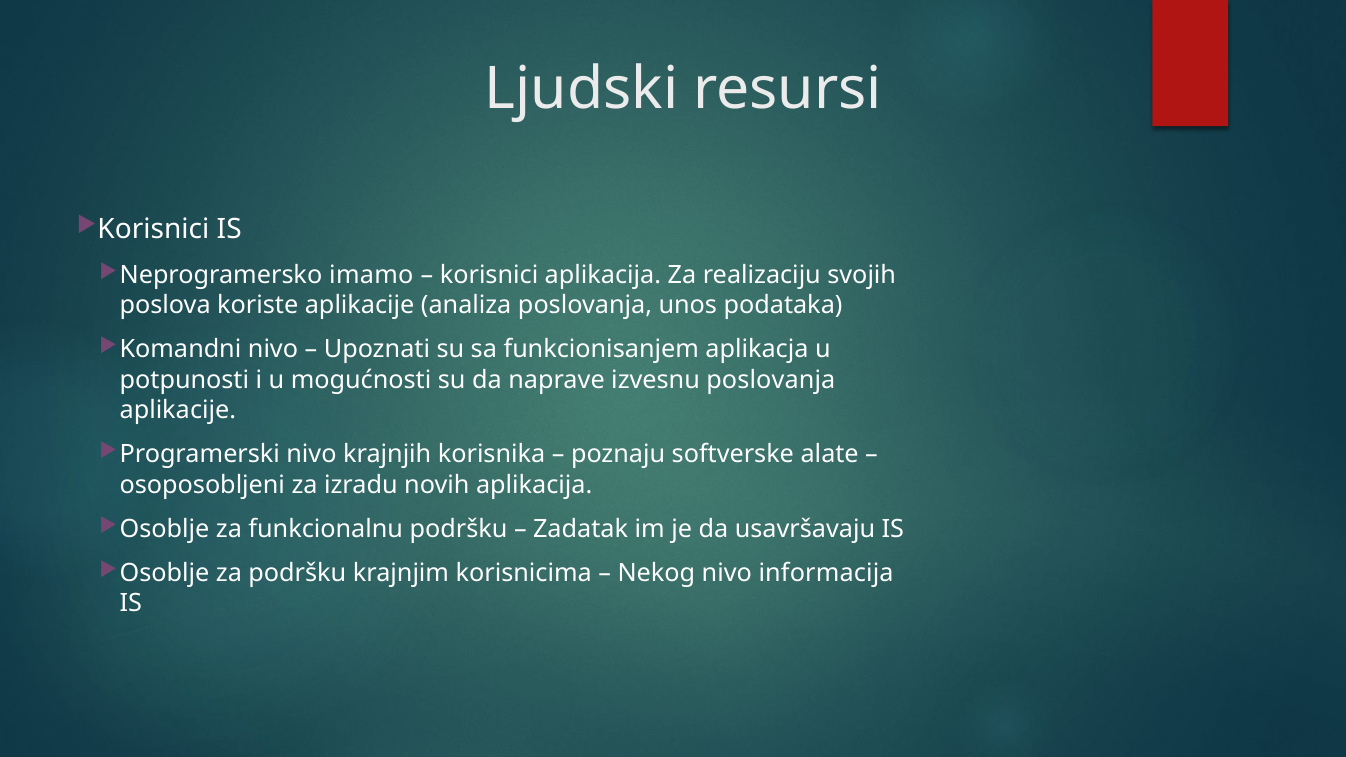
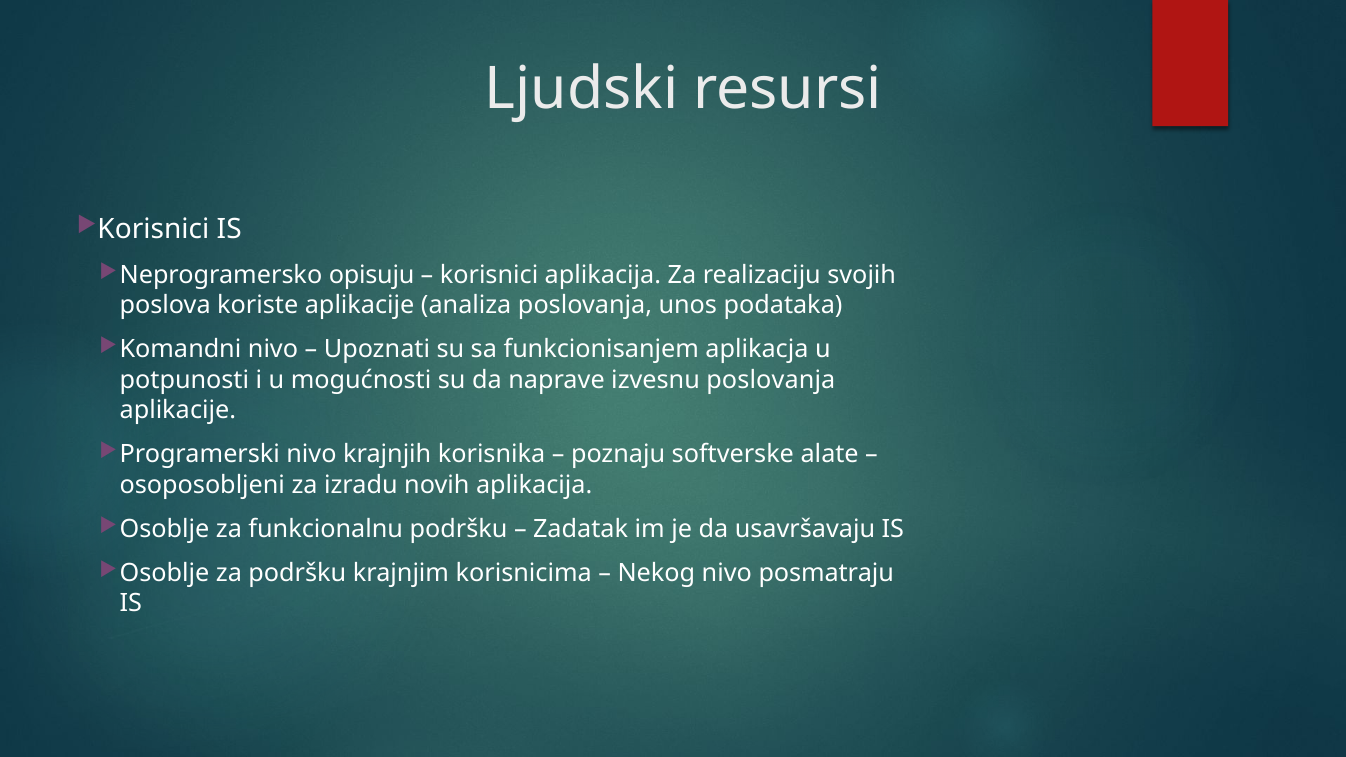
imamo: imamo -> opisuju (372, 275)
informacija: informacija -> posmatraju (826, 573)
